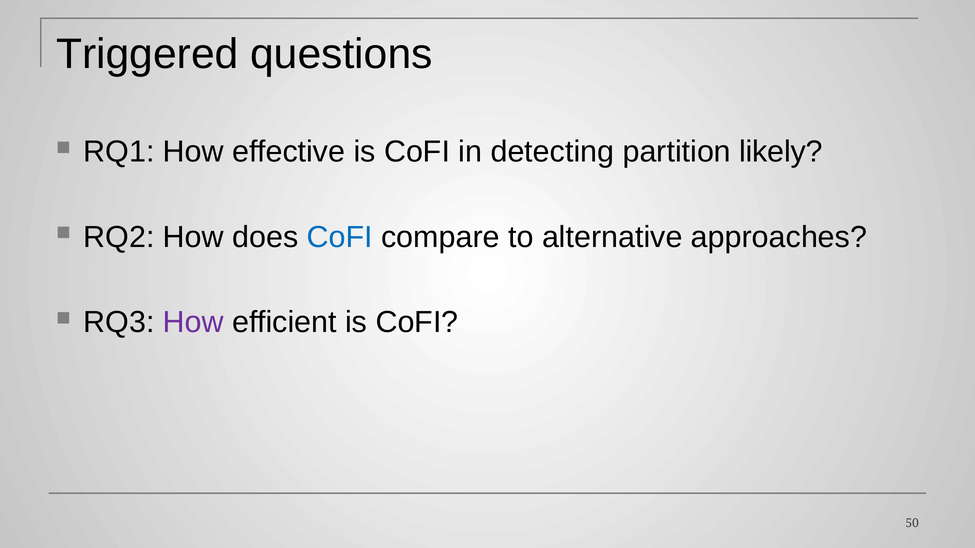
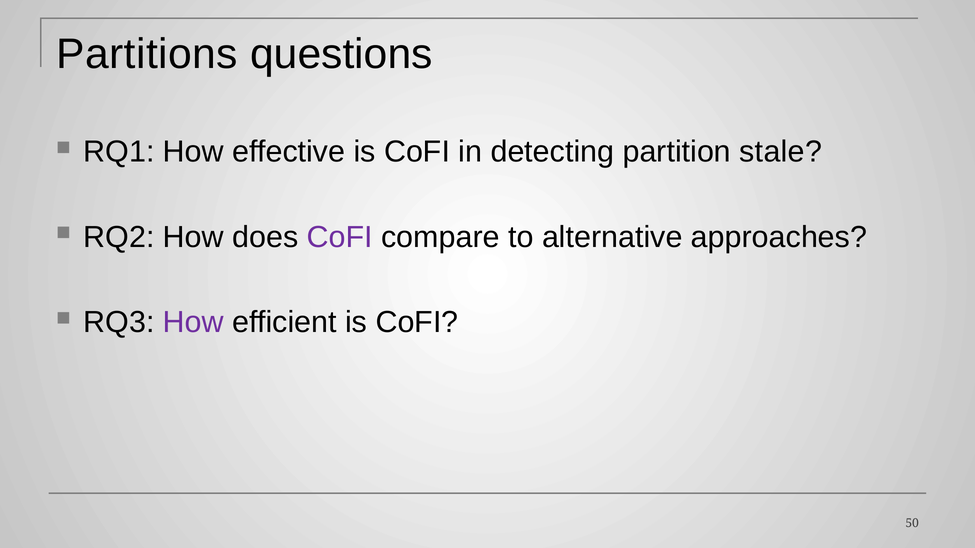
Triggered: Triggered -> Partitions (147, 54)
likely: likely -> stale (781, 152)
CoFI colour: blue -> purple (340, 237)
